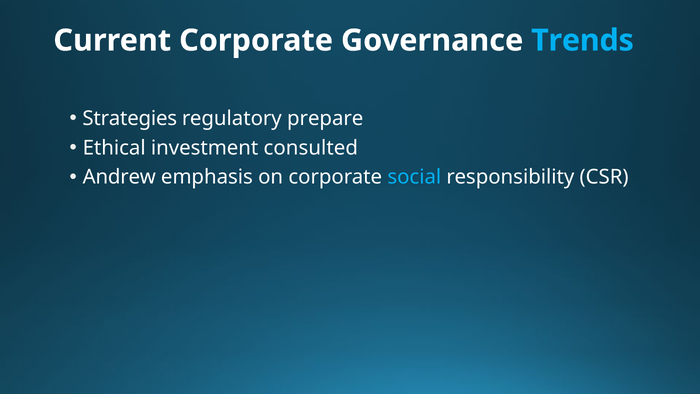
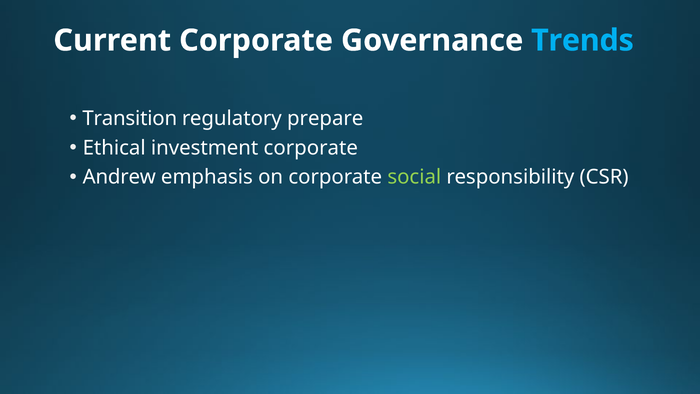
Strategies: Strategies -> Transition (130, 118)
investment consulted: consulted -> corporate (311, 148)
social colour: light blue -> light green (414, 177)
